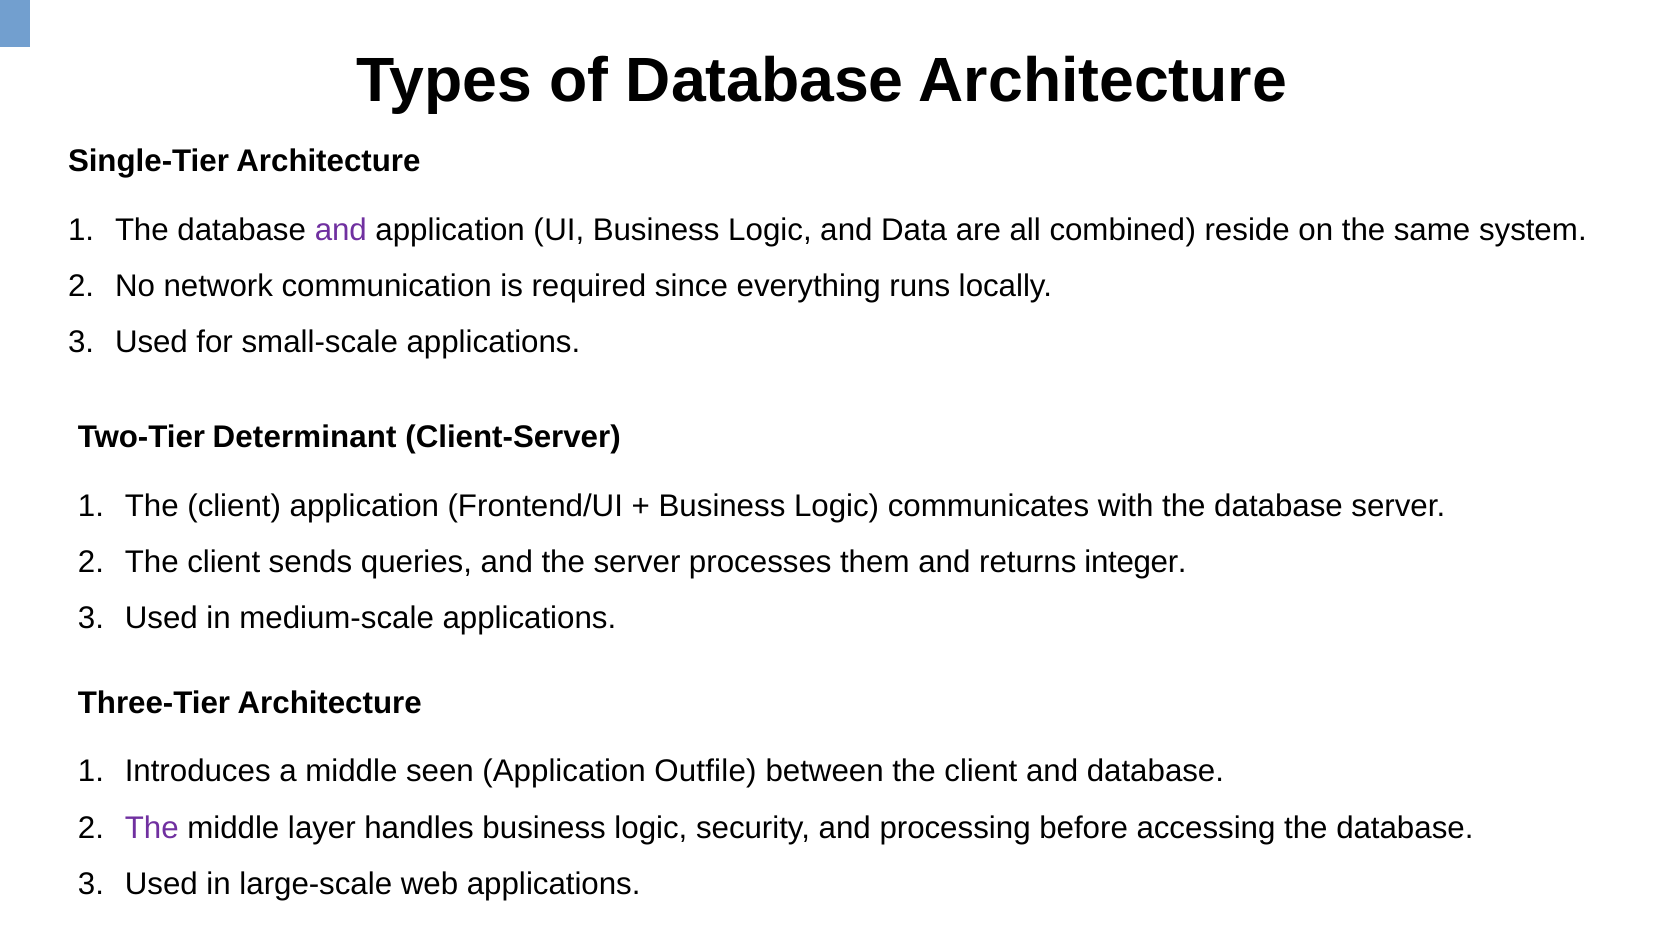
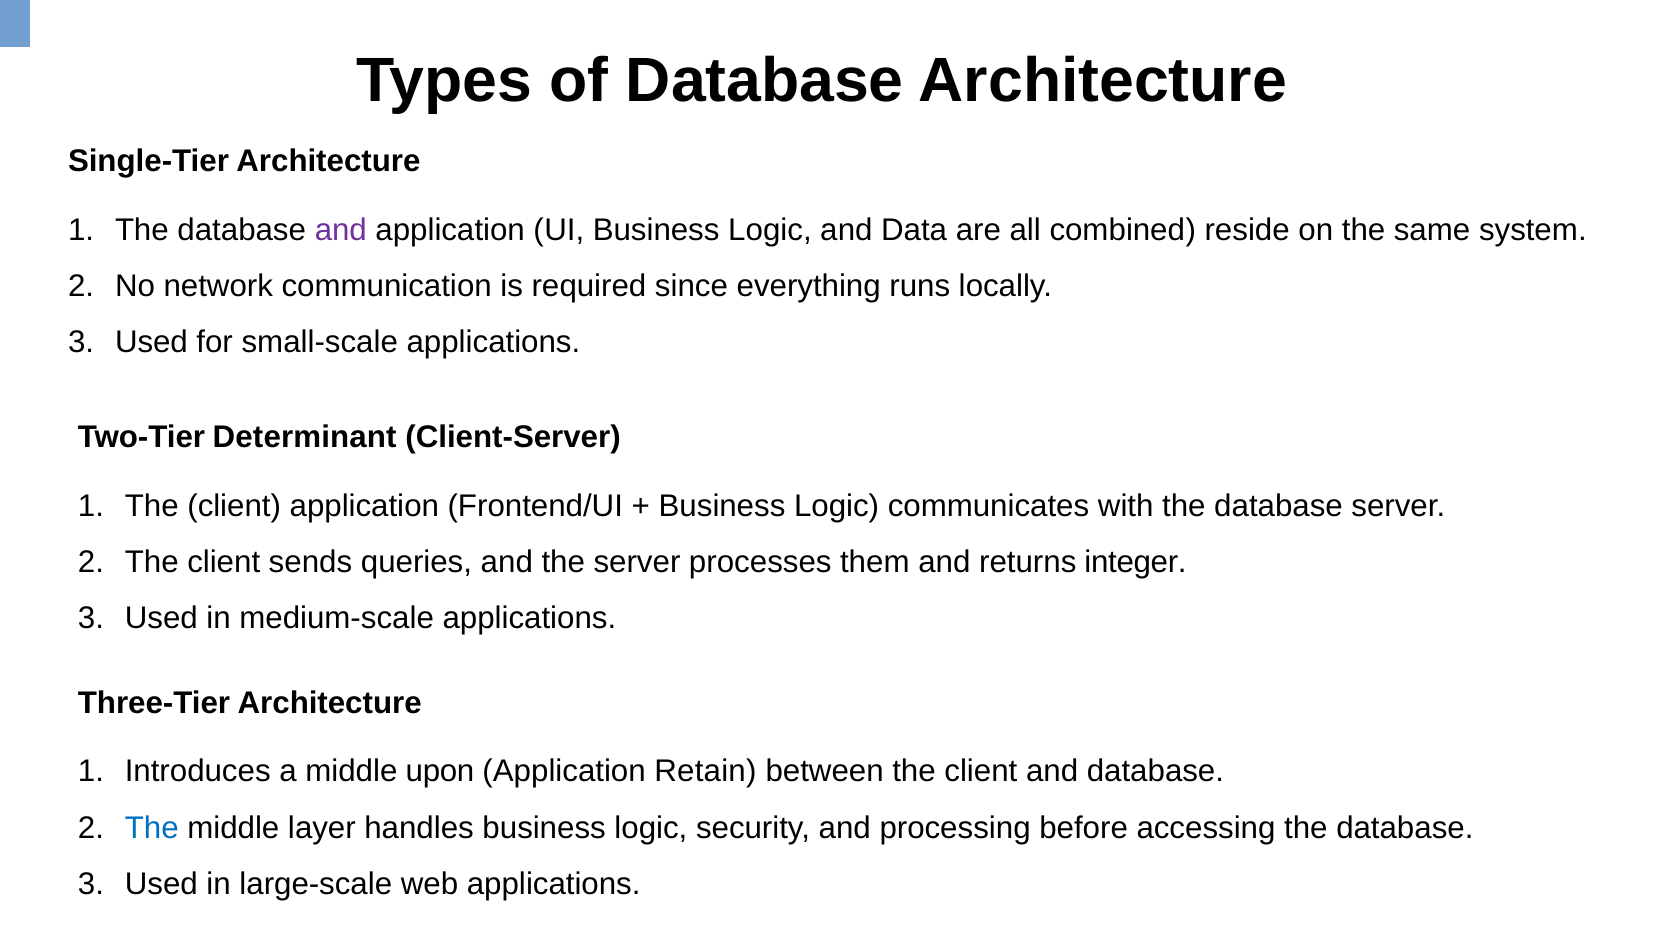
seen: seen -> upon (440, 772)
Outfile: Outfile -> Retain (705, 772)
The colour: purple -> blue (152, 828)
